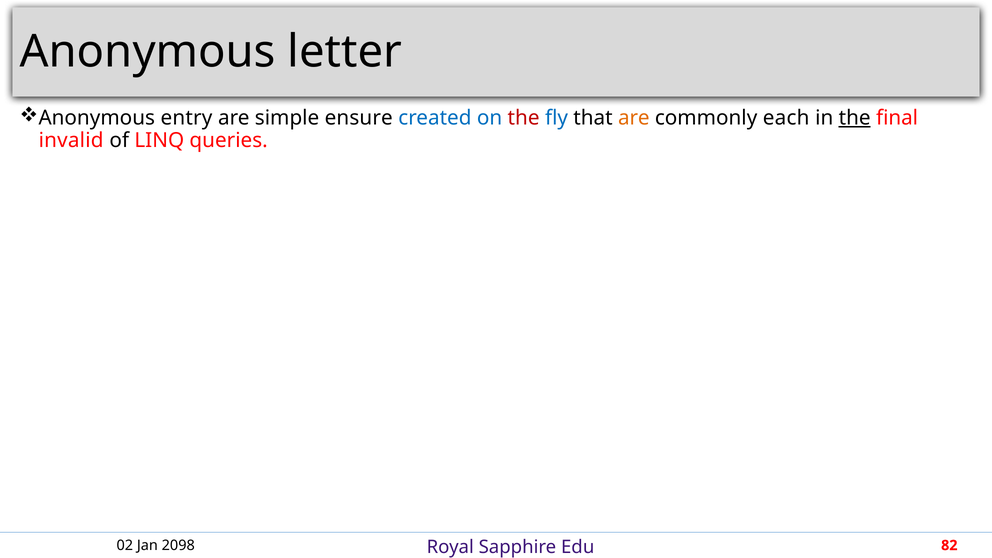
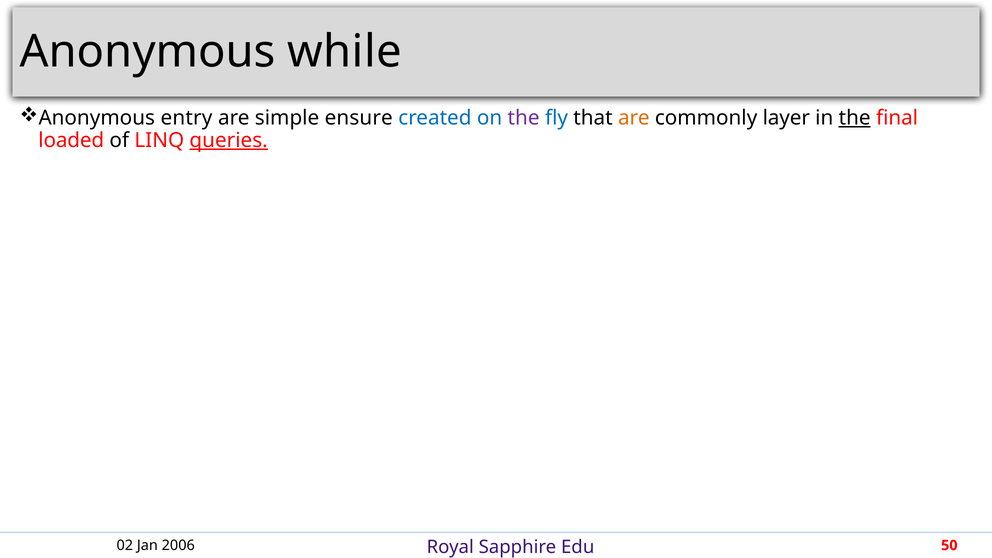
letter: letter -> while (345, 52)
the colour: red -> purple (524, 118)
each: each -> layer (786, 118)
invalid: invalid -> loaded (71, 140)
queries underline: none -> present (229, 140)
2098: 2098 -> 2006 (178, 545)
82: 82 -> 50 (949, 545)
